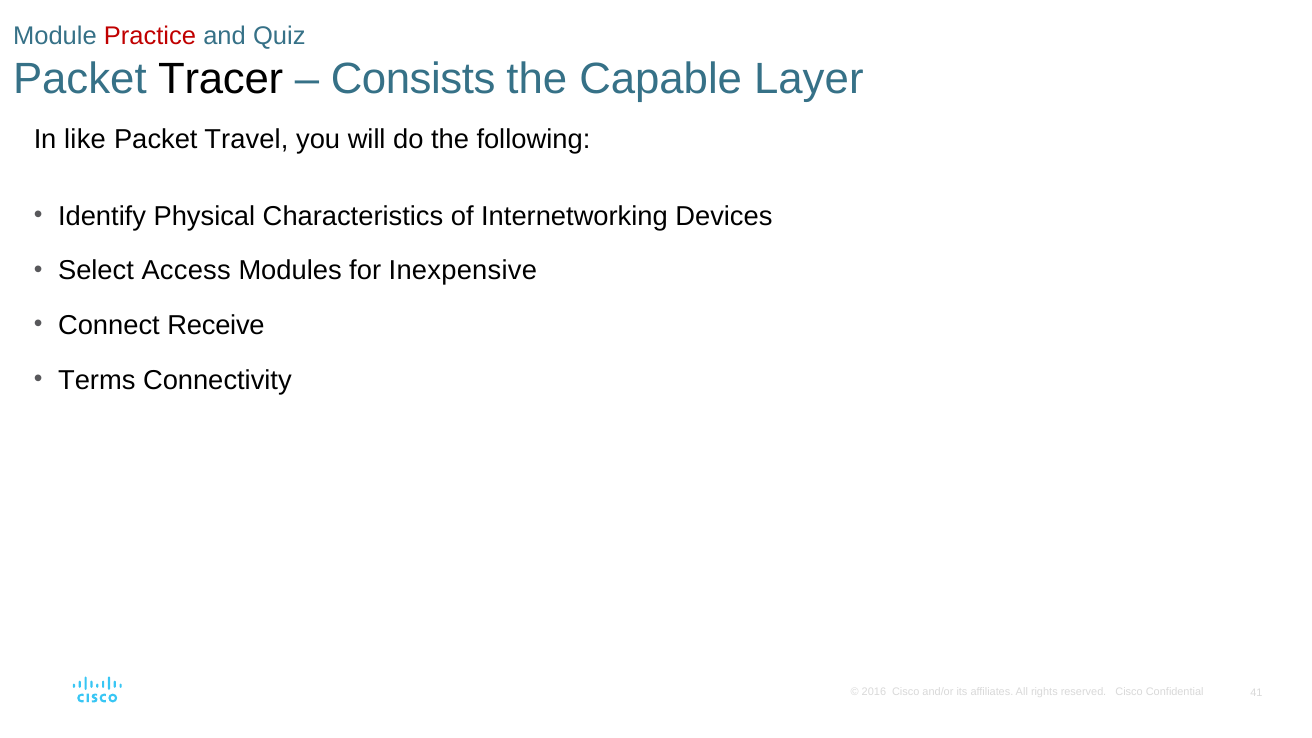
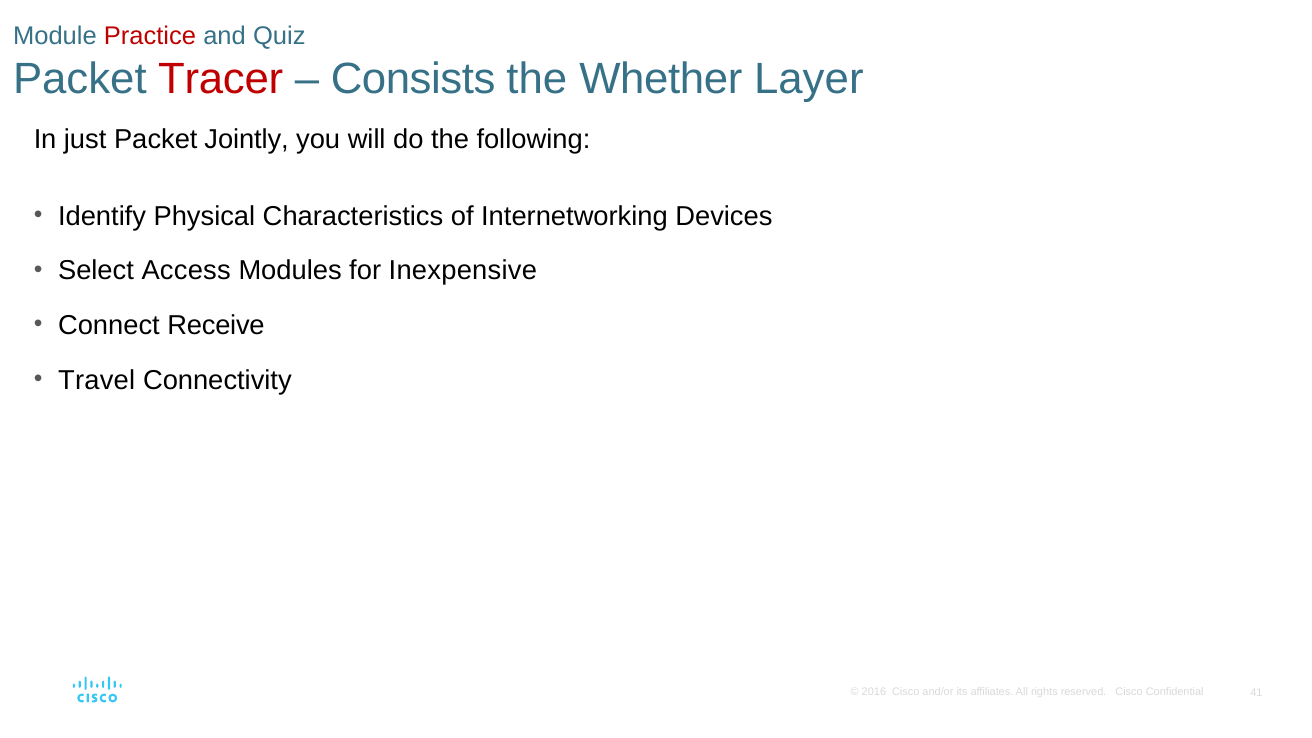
Tracer colour: black -> red (221, 79)
Capable: Capable -> Whether (661, 79)
like: like -> just (85, 139)
Travel: Travel -> Jointly (247, 139)
Terms: Terms -> Travel (97, 380)
